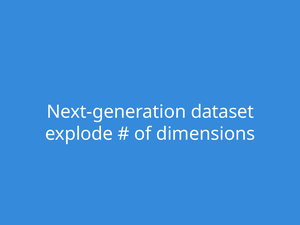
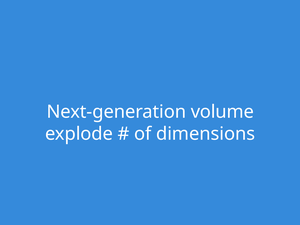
dataset: dataset -> volume (222, 112)
